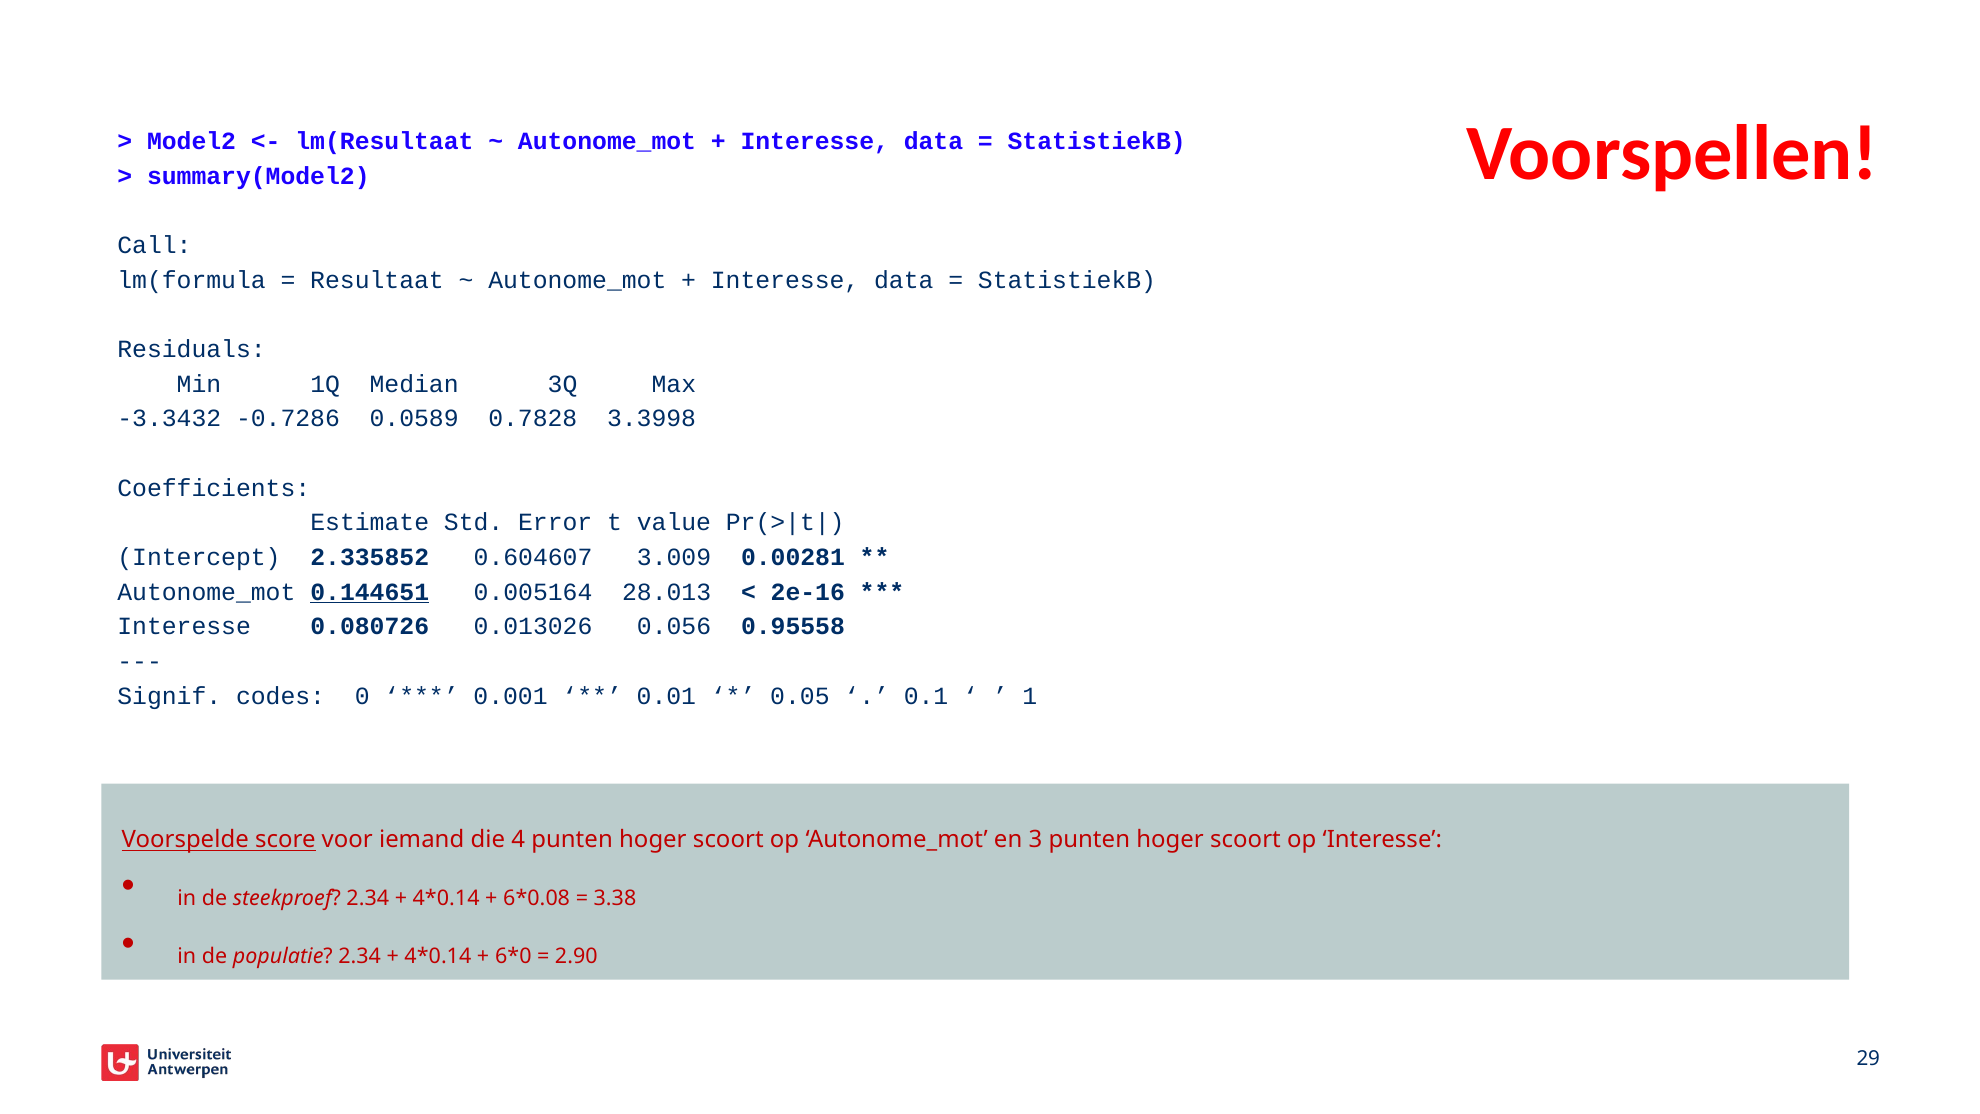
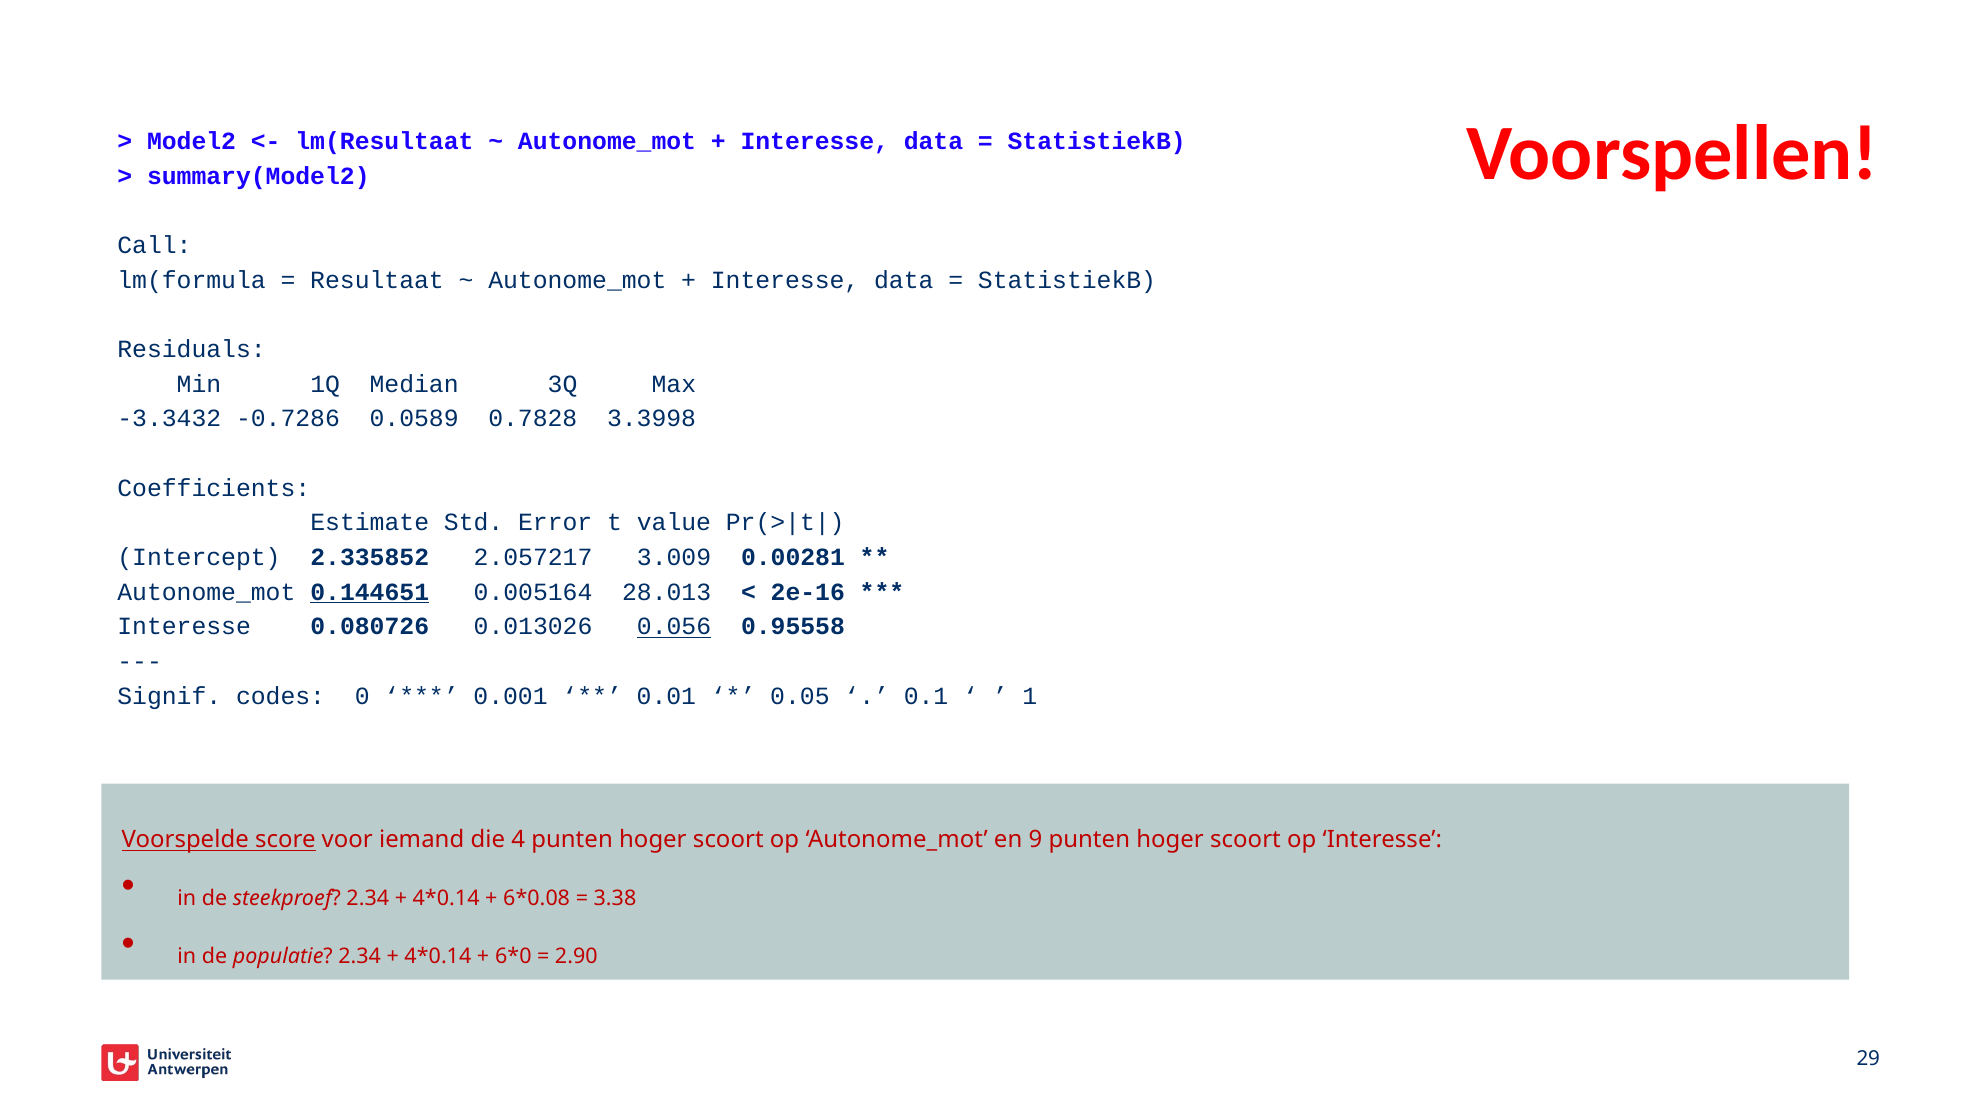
0.604607: 0.604607 -> 2.057217 (533, 557)
0.056 underline: none -> present (674, 627)
3: 3 -> 9 (1035, 839)
